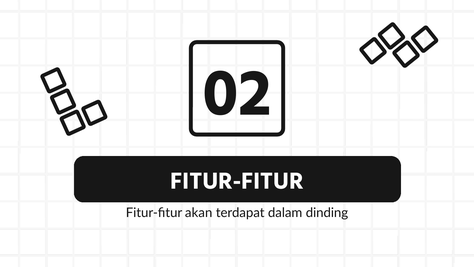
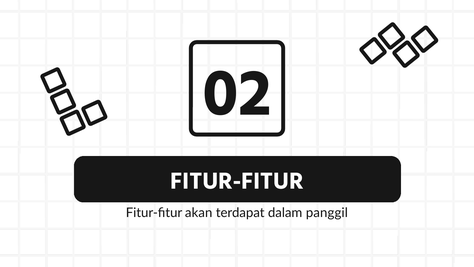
dinding: dinding -> panggil (327, 212)
